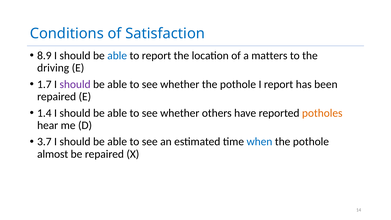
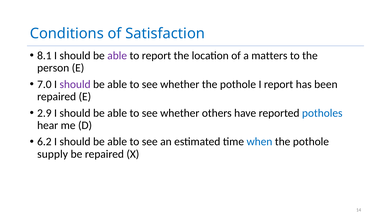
8.9: 8.9 -> 8.1 (44, 56)
able colour: blue -> purple (117, 56)
driving: driving -> person (53, 68)
1.7: 1.7 -> 7.0 (44, 84)
1.4: 1.4 -> 2.9 (44, 113)
potholes colour: orange -> blue (322, 113)
3.7: 3.7 -> 6.2 (44, 142)
almost: almost -> supply (53, 154)
